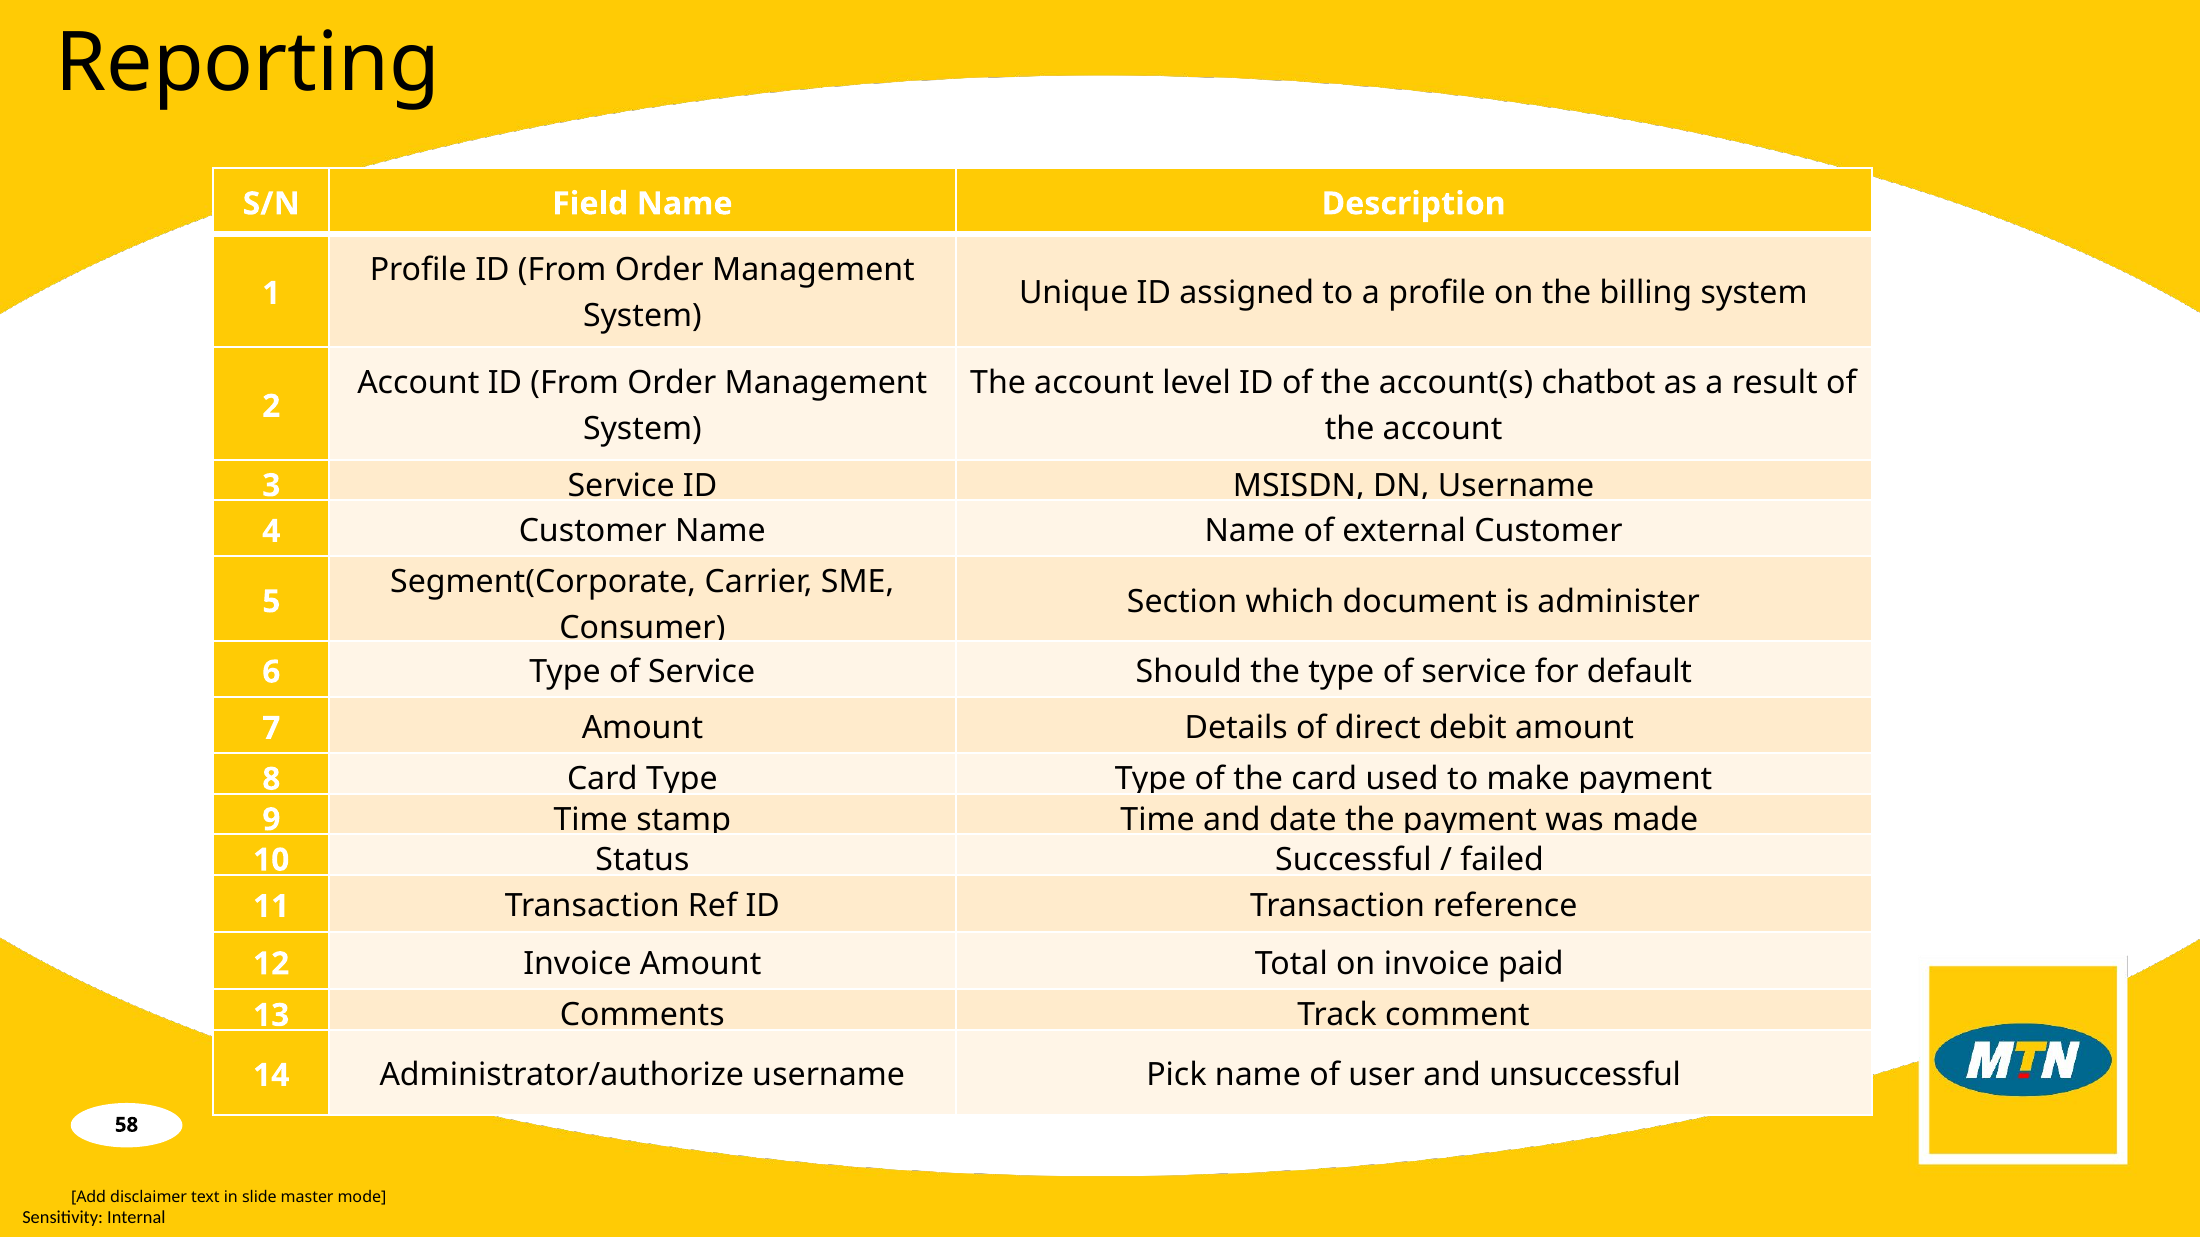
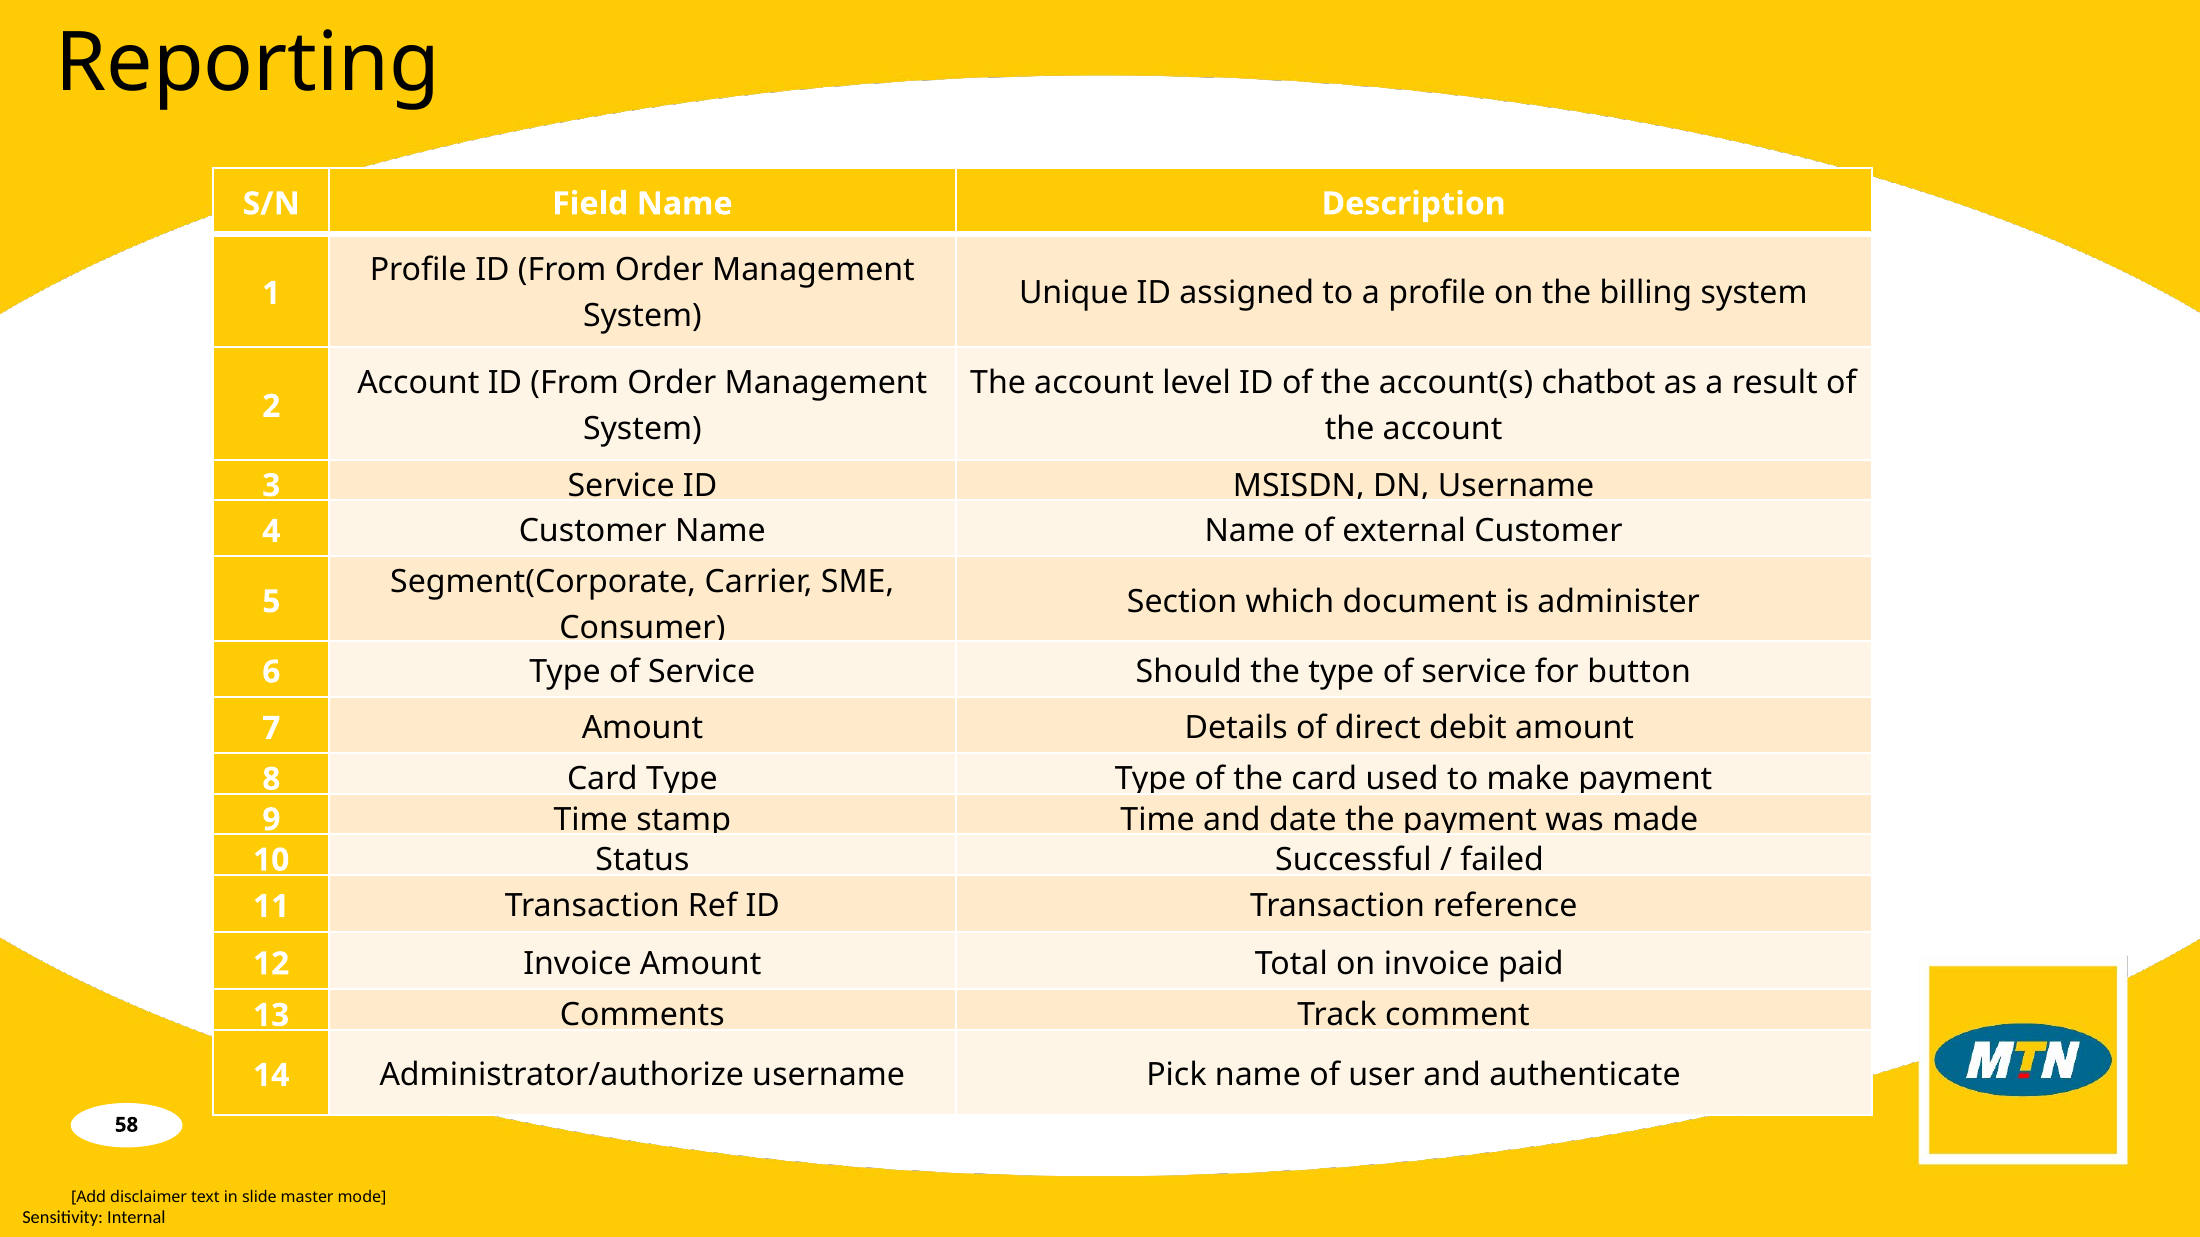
default: default -> button (1639, 672)
unsuccessful: unsuccessful -> authenticate (1585, 1076)
